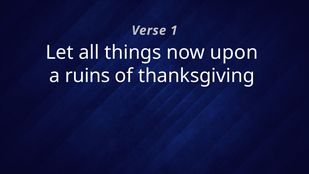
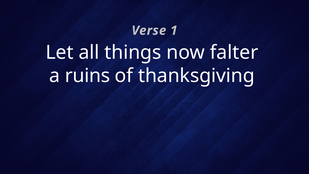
upon: upon -> falter (234, 52)
